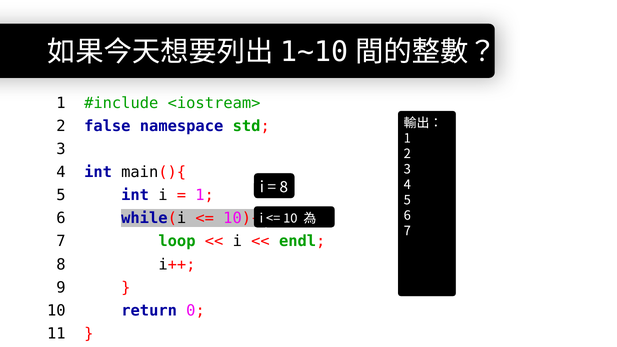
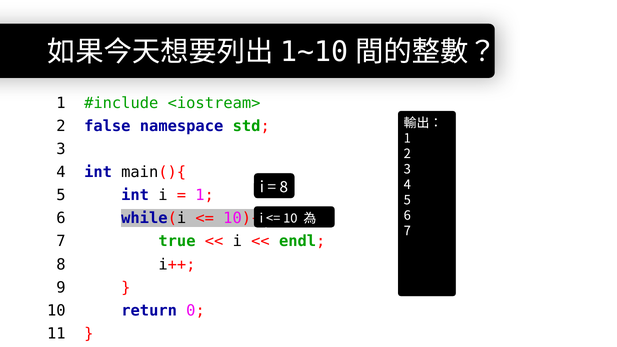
loop: loop -> true (177, 241)
